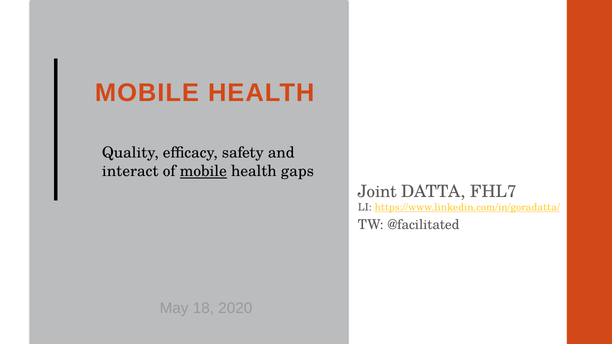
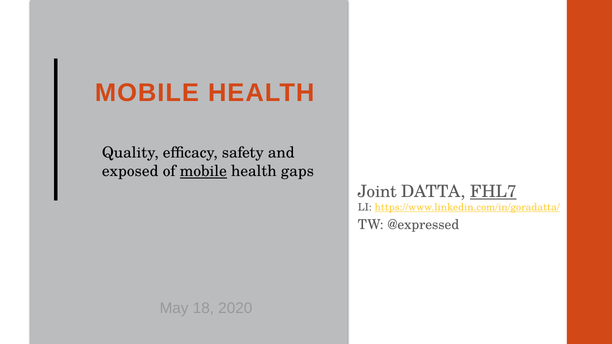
interact: interact -> exposed (130, 171)
FHL7 underline: none -> present (493, 192)
@facilitated: @facilitated -> @expressed (423, 225)
